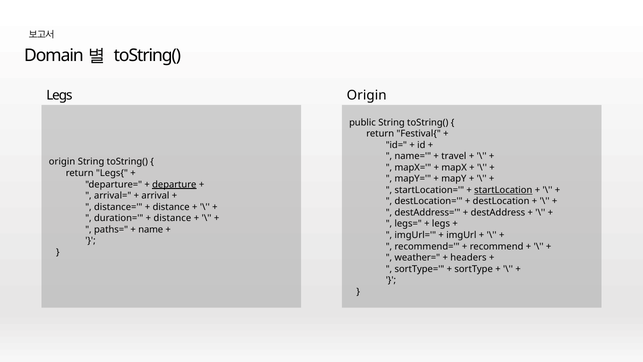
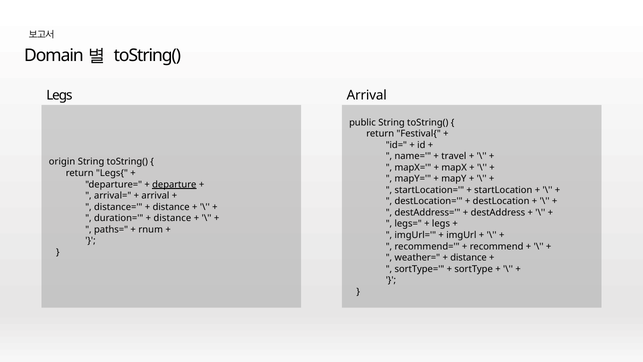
Origin: Origin -> Arrival (367, 95)
startLocation underline: present -> none (503, 190)
name: name -> rnum (151, 229)
headers: headers -> distance (469, 257)
